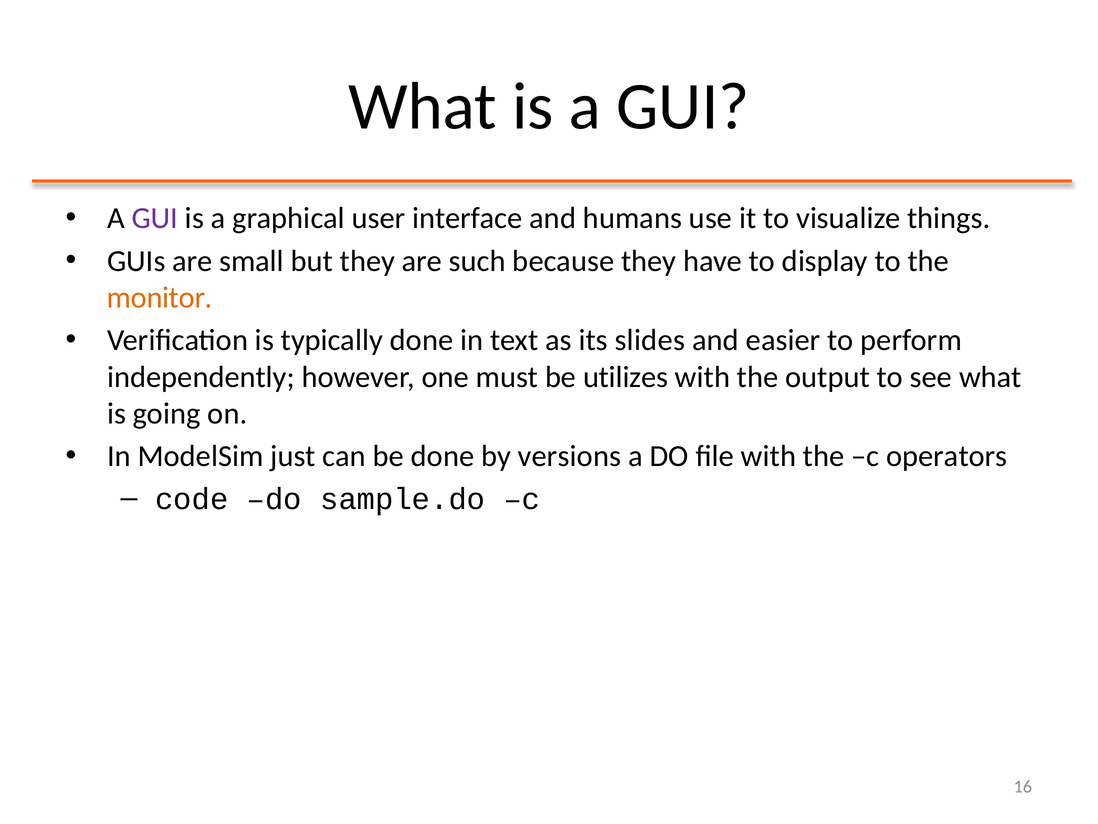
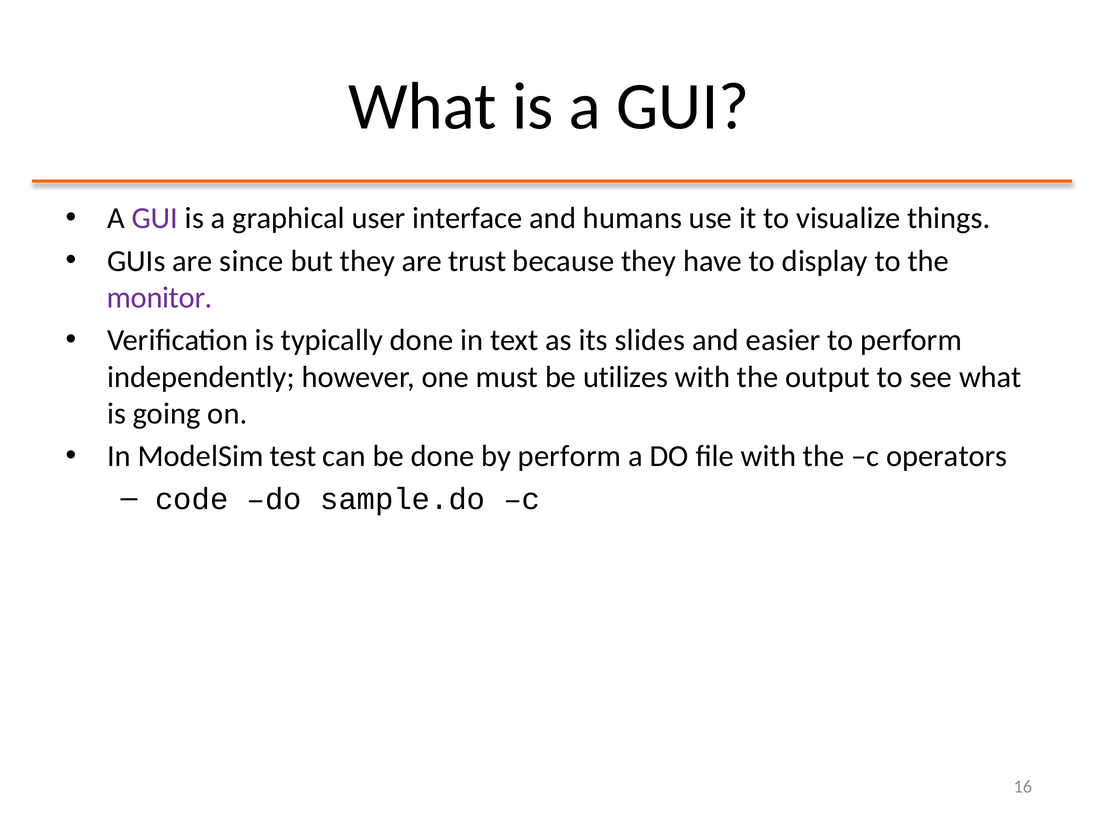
small: small -> since (251, 261)
such: such -> trust (477, 261)
monitor colour: orange -> purple (160, 297)
just: just -> test (293, 456)
by versions: versions -> perform (569, 456)
